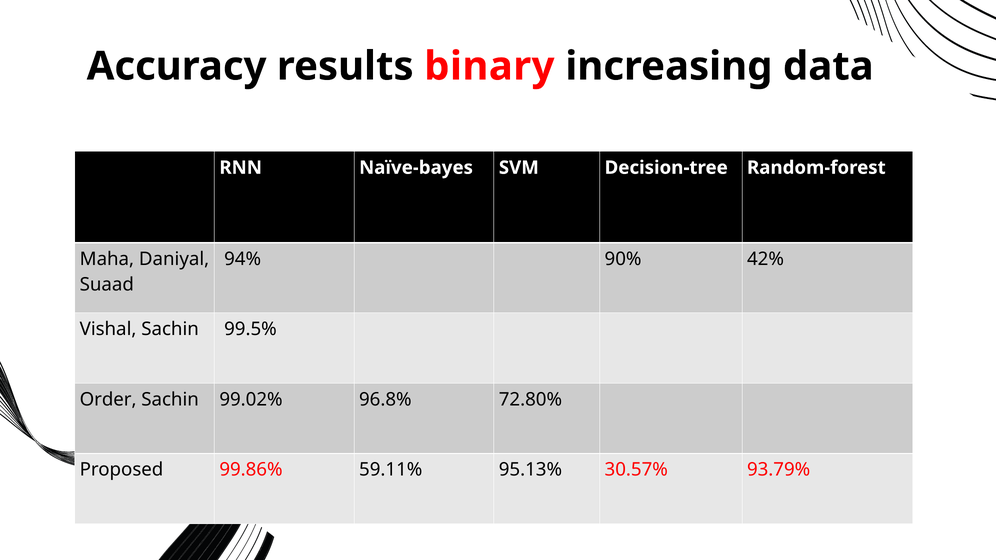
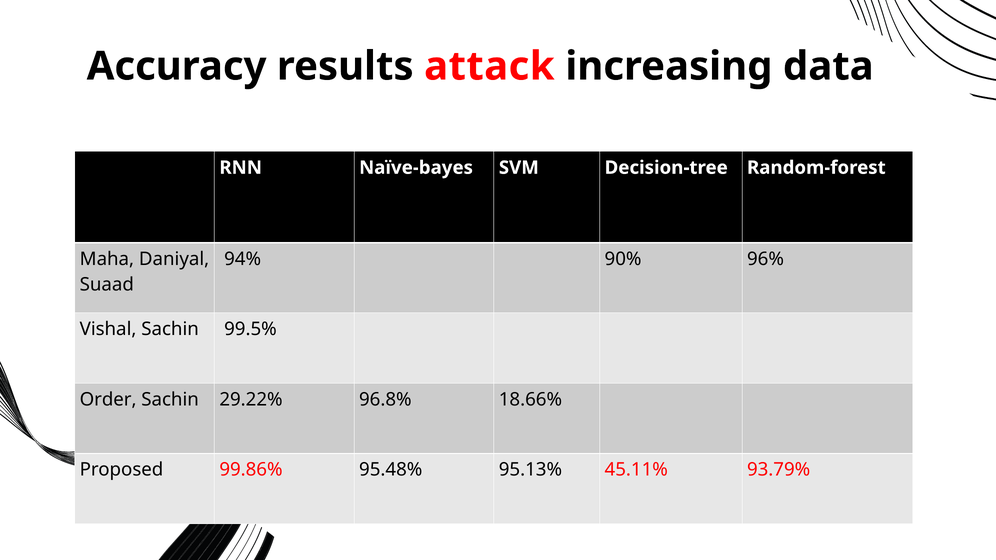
binary: binary -> attack (489, 66)
42%: 42% -> 96% (765, 259)
99.02%: 99.02% -> 29.22% (251, 400)
72.80%: 72.80% -> 18.66% (530, 400)
59.11%: 59.11% -> 95.48% (391, 470)
30.57%: 30.57% -> 45.11% (636, 470)
